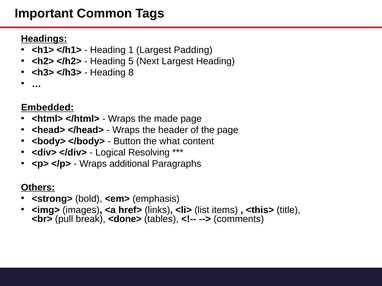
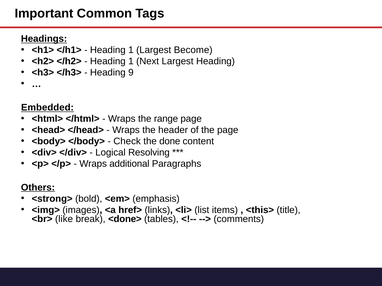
Padding: Padding -> Become (193, 50)
5: 5 -> 1 (131, 61)
8: 8 -> 9 (131, 73)
made: made -> range (166, 119)
Button: Button -> Check (127, 141)
what: what -> done (170, 141)
pull: pull -> like (64, 219)
